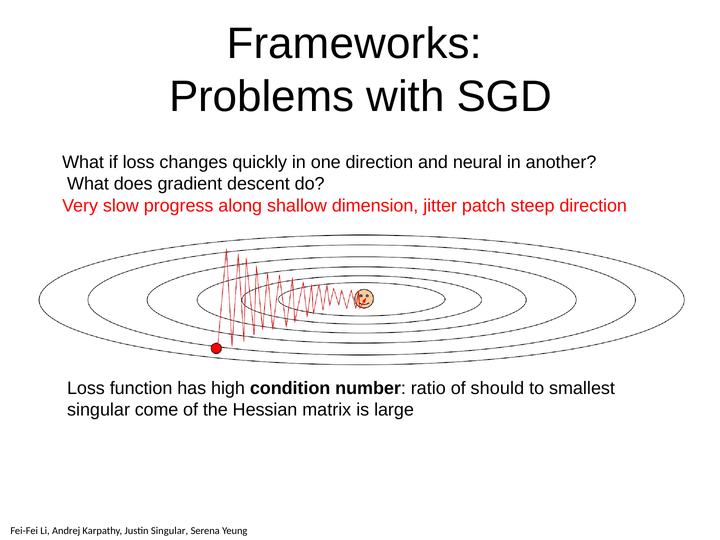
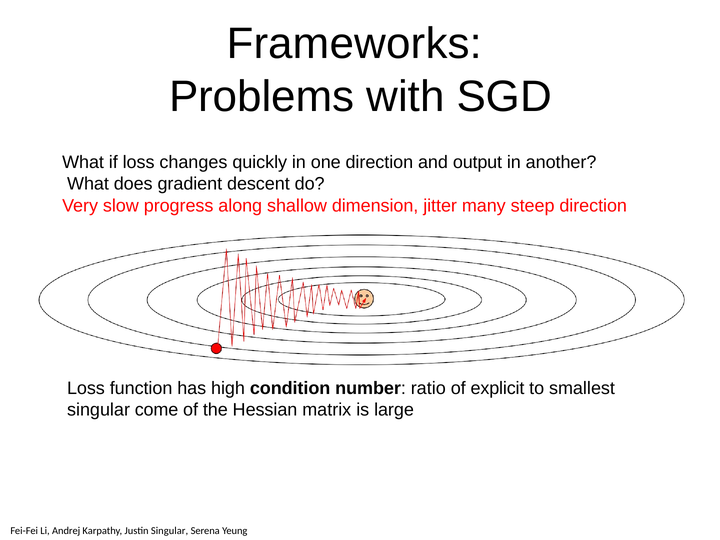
neural: neural -> output (477, 162)
patch: patch -> many (484, 206)
should: should -> explicit (498, 388)
